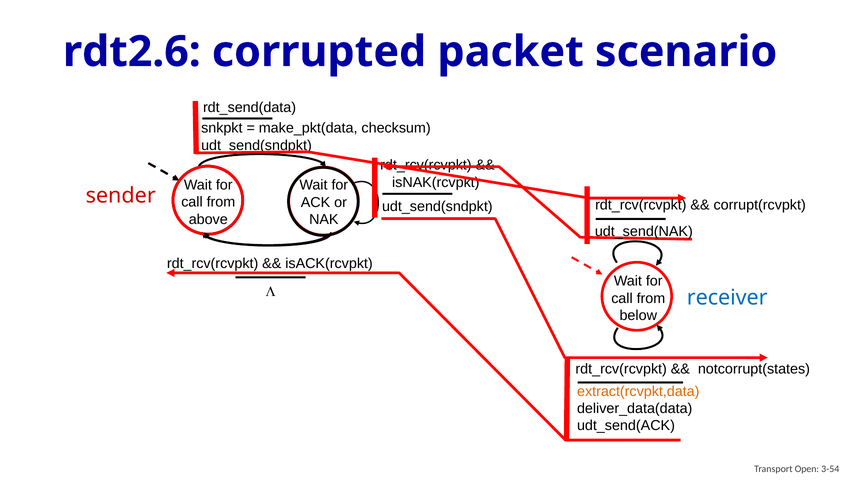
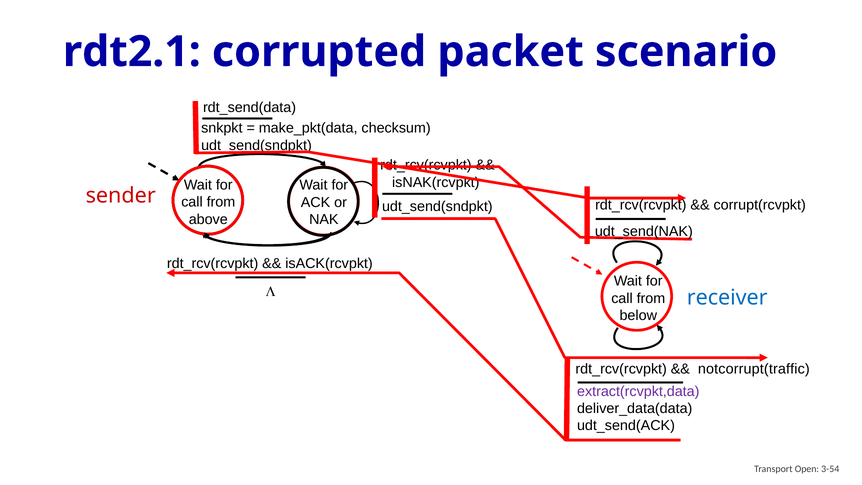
rdt2.6: rdt2.6 -> rdt2.1 (132, 52)
notcorrupt(states: notcorrupt(states -> notcorrupt(traffic (754, 369)
extract(rcvpkt,data colour: orange -> purple (638, 391)
